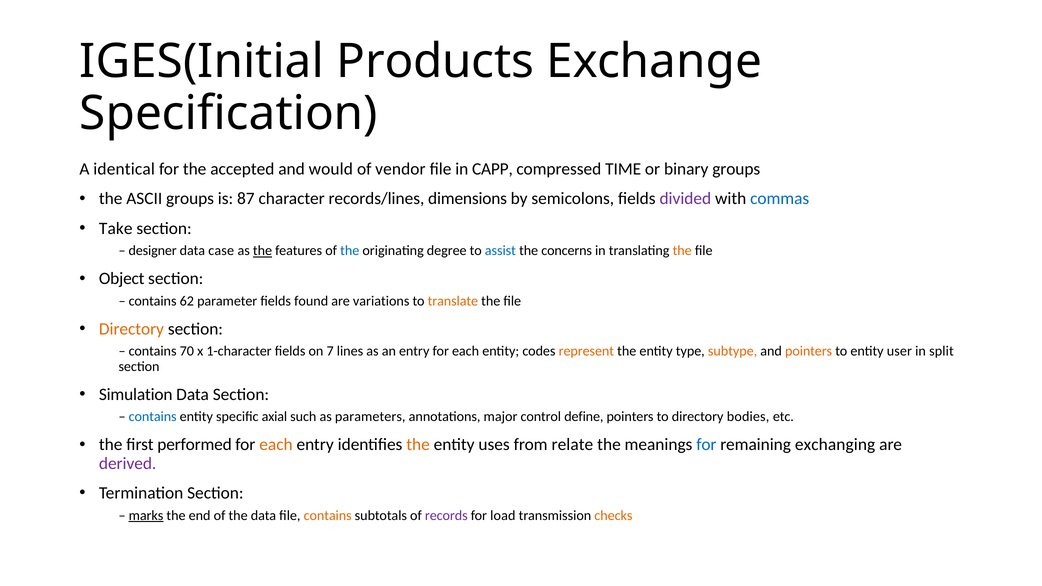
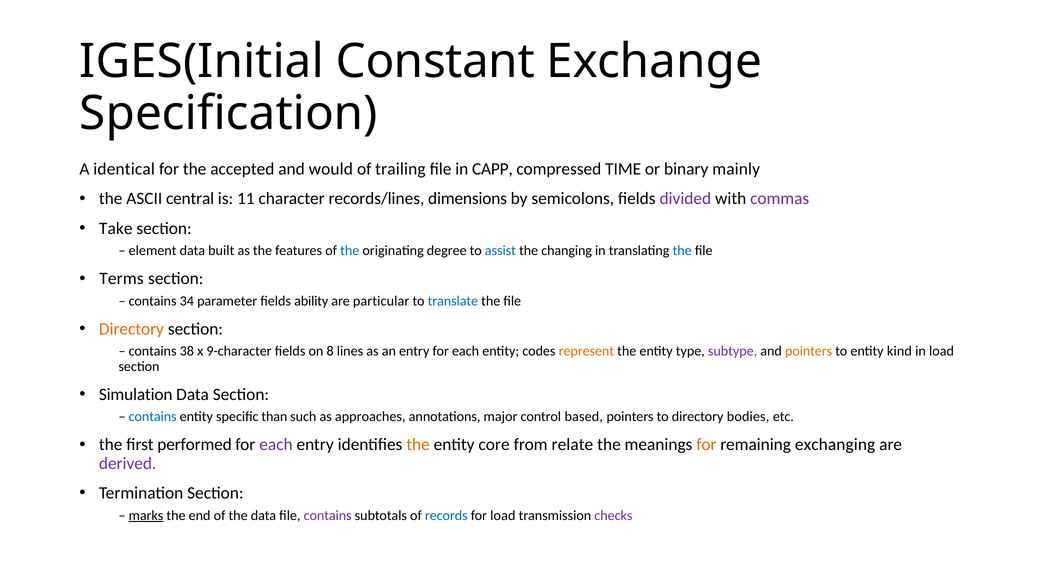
Products: Products -> Constant (435, 62)
vendor: vendor -> trailing (400, 169)
binary groups: groups -> mainly (736, 169)
ASCII groups: groups -> central (190, 199)
87: 87 -> 11 (246, 199)
commas colour: blue -> purple (780, 199)
designer: designer -> element (153, 251)
case: case -> built (221, 251)
the underline: present -> none (263, 251)
concerns: concerns -> changing (567, 251)
the colour: orange -> blue (682, 251)
Object: Object -> Terms (122, 279)
62: 62 -> 34 (187, 301)
found: found -> ability (311, 301)
variations: variations -> particular (381, 301)
translate colour: orange -> blue (453, 301)
70: 70 -> 38 (187, 351)
1-character: 1-character -> 9-character (239, 351)
7: 7 -> 8 (330, 351)
subtype colour: orange -> purple (733, 351)
user: user -> kind (899, 351)
in split: split -> load (942, 351)
axial: axial -> than (274, 417)
parameters: parameters -> approaches (370, 417)
define: define -> based (584, 417)
each colour: orange -> purple (276, 445)
uses: uses -> core (494, 445)
for colour: blue -> orange (706, 445)
contains colour: orange -> purple (328, 516)
records colour: purple -> blue (446, 516)
checks colour: orange -> purple (613, 516)
